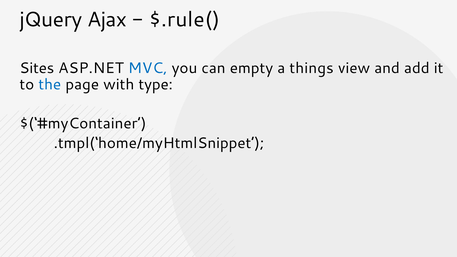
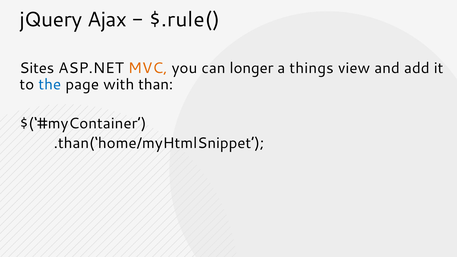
MVC colour: blue -> orange (148, 68)
empty: empty -> longer (252, 68)
type: type -> than (156, 85)
.tmpl(‘home/myHtmlSnippet: .tmpl(‘home/myHtmlSnippet -> .than(‘home/myHtmlSnippet (159, 143)
